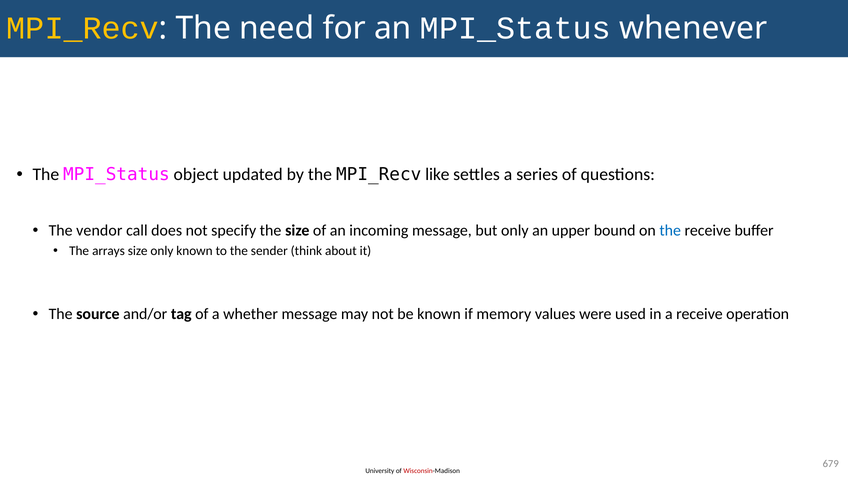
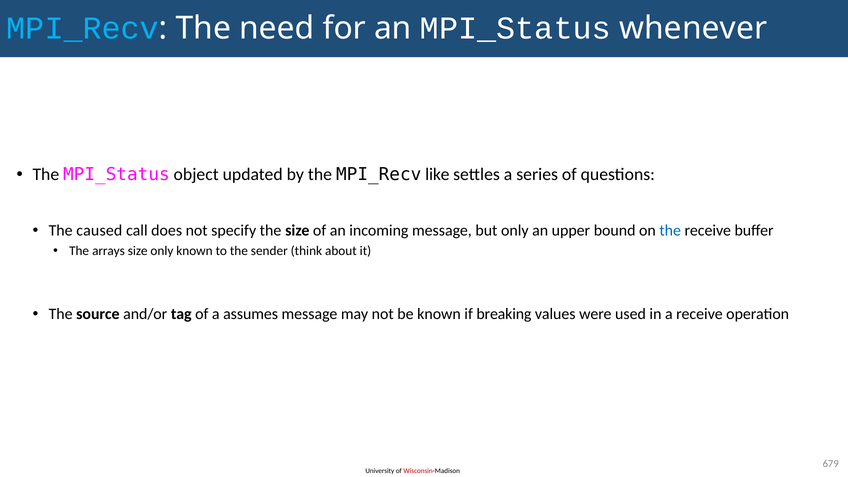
MPI_Recv colour: yellow -> light blue (83, 28)
vendor: vendor -> caused (99, 231)
whether: whether -> assumes (251, 314)
memory: memory -> breaking (504, 314)
